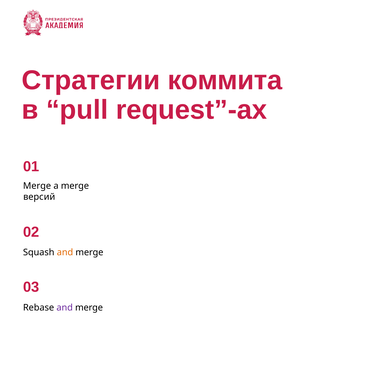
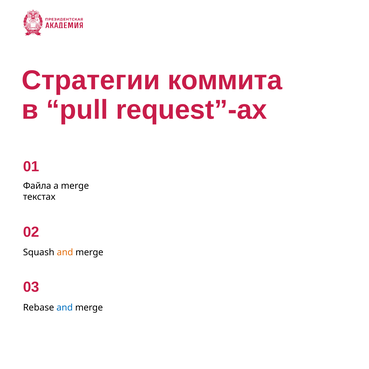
Merge: Merge -> Файла (37, 186)
версий: версий -> текстах (39, 197)
and colour: purple -> blue (65, 308)
